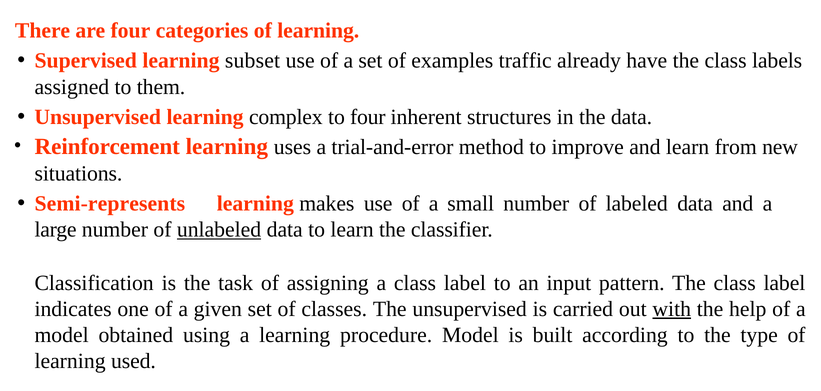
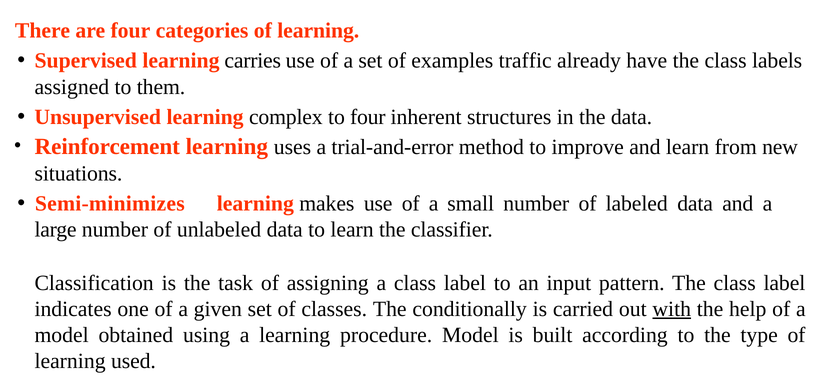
subset: subset -> carries (253, 61)
Semi-represents: Semi-represents -> Semi-minimizes (110, 204)
unlabeled underline: present -> none (219, 230)
The unsupervised: unsupervised -> conditionally (470, 309)
